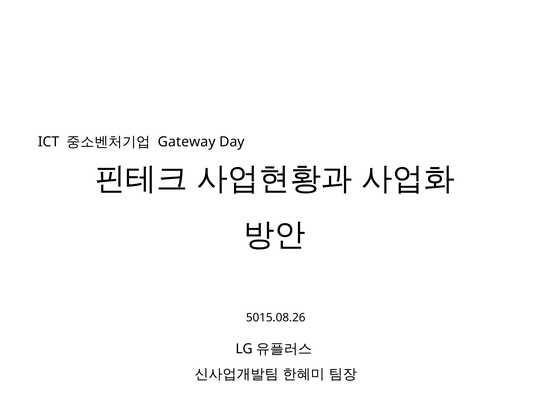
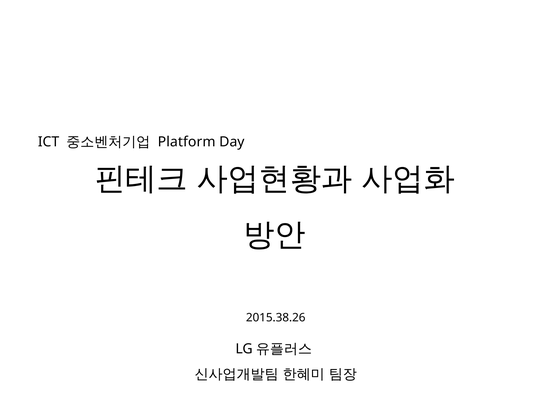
Gateway: Gateway -> Platform (187, 142)
5015.08.26: 5015.08.26 -> 2015.38.26 (276, 318)
